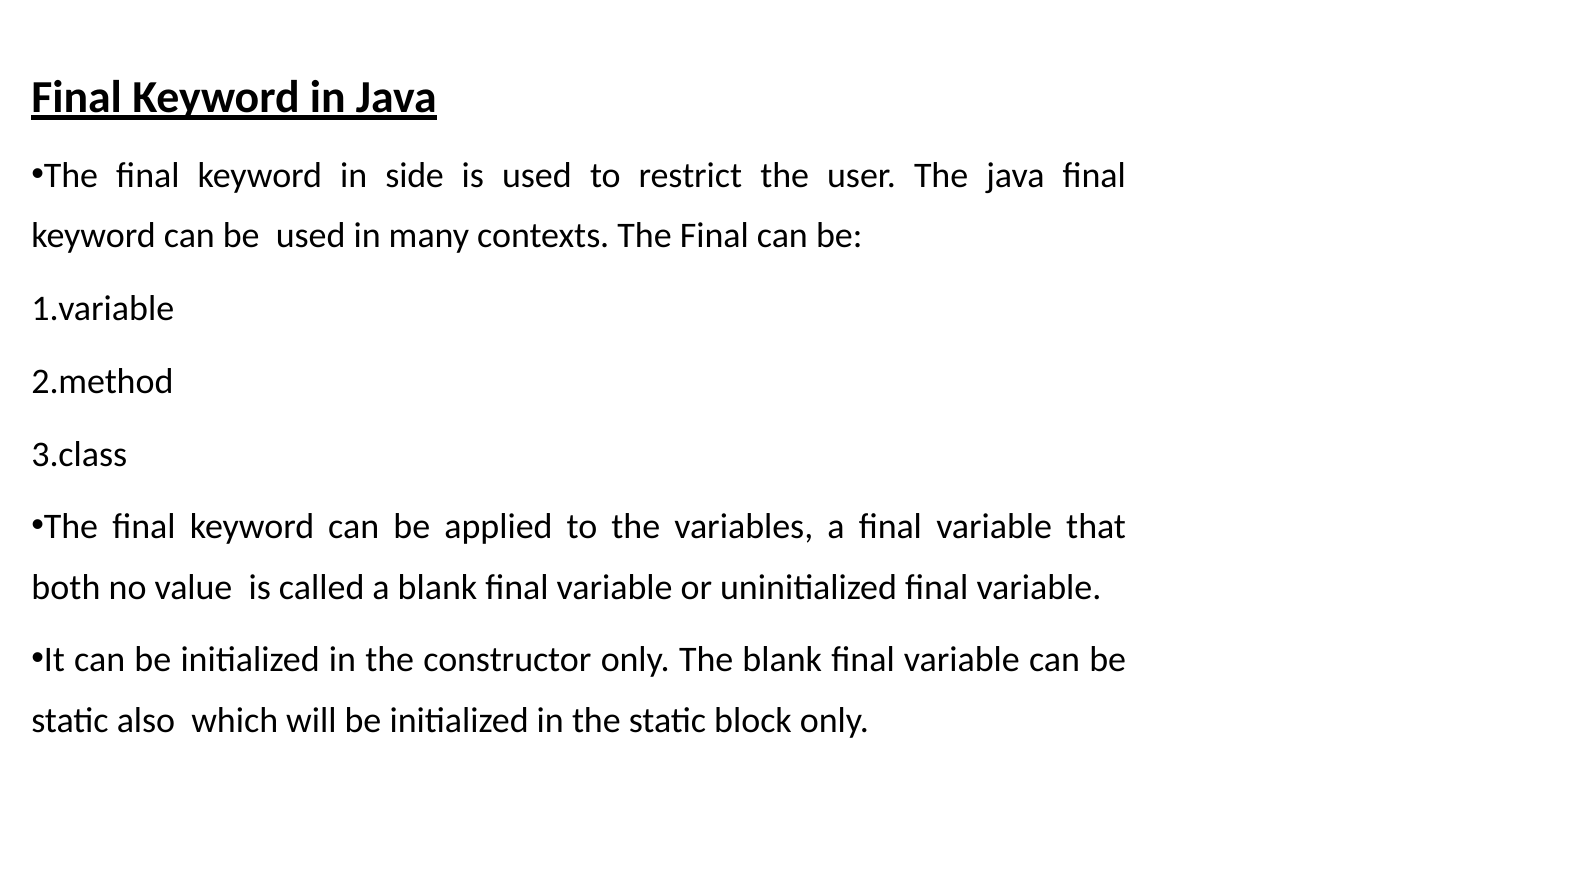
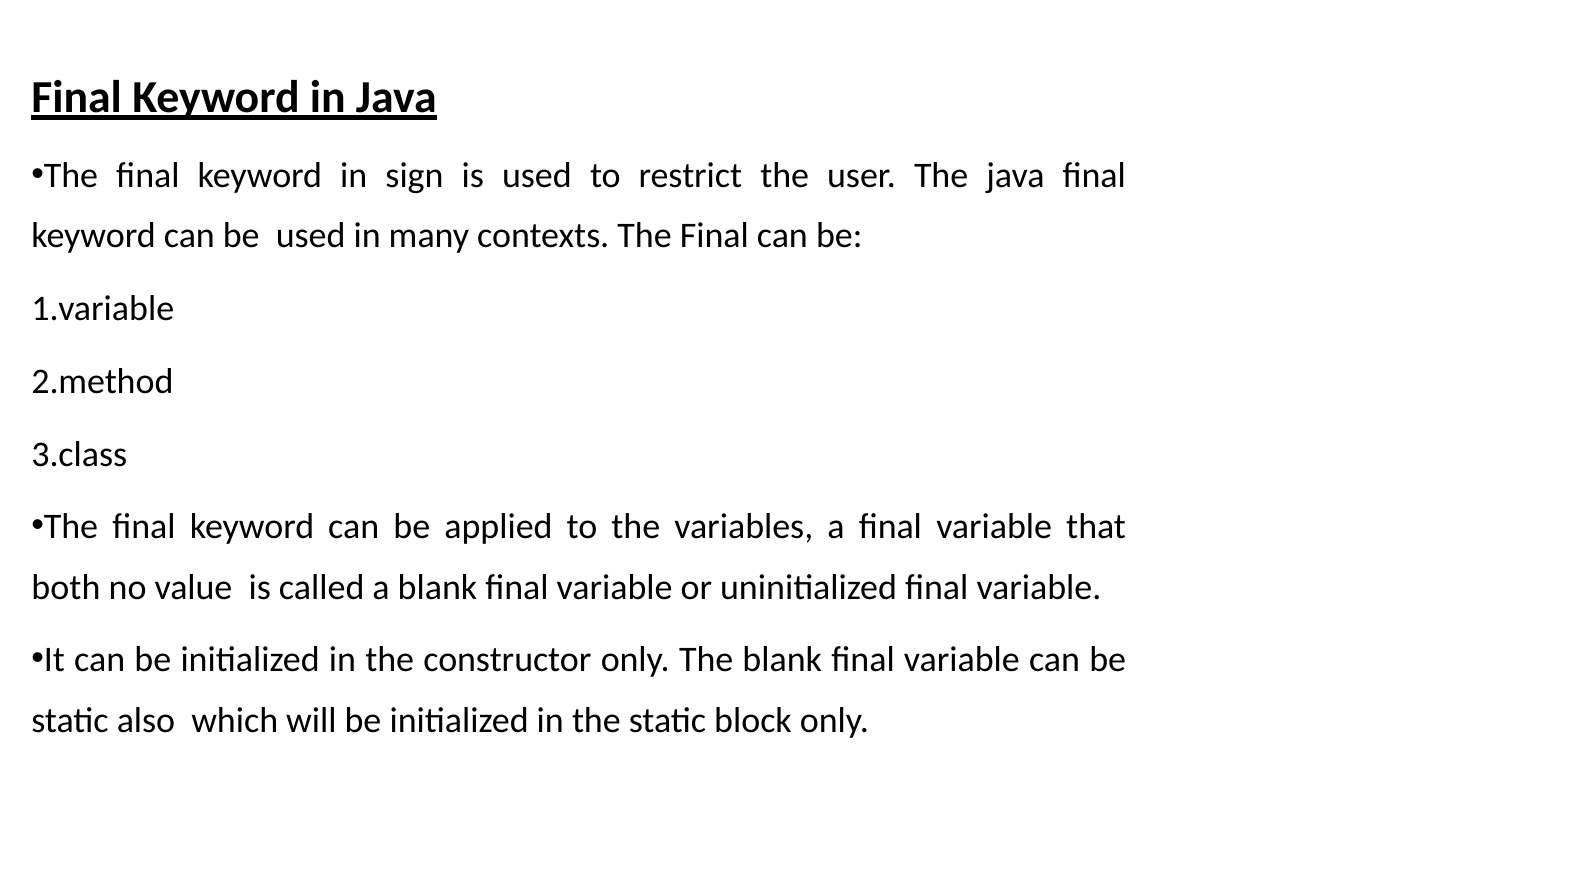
side: side -> sign (415, 176)
